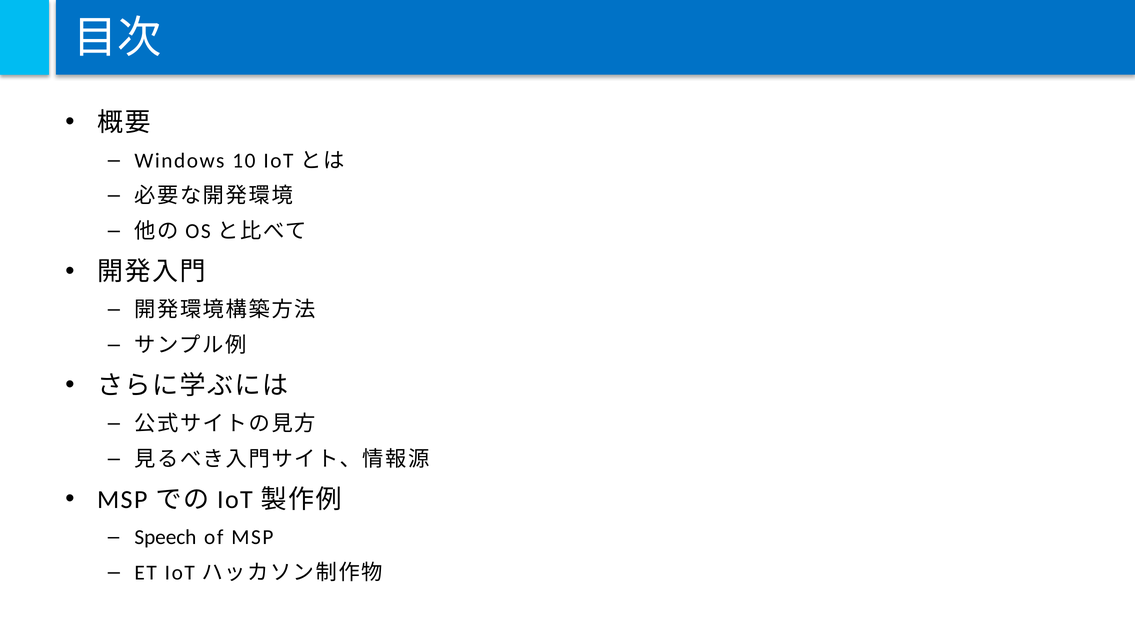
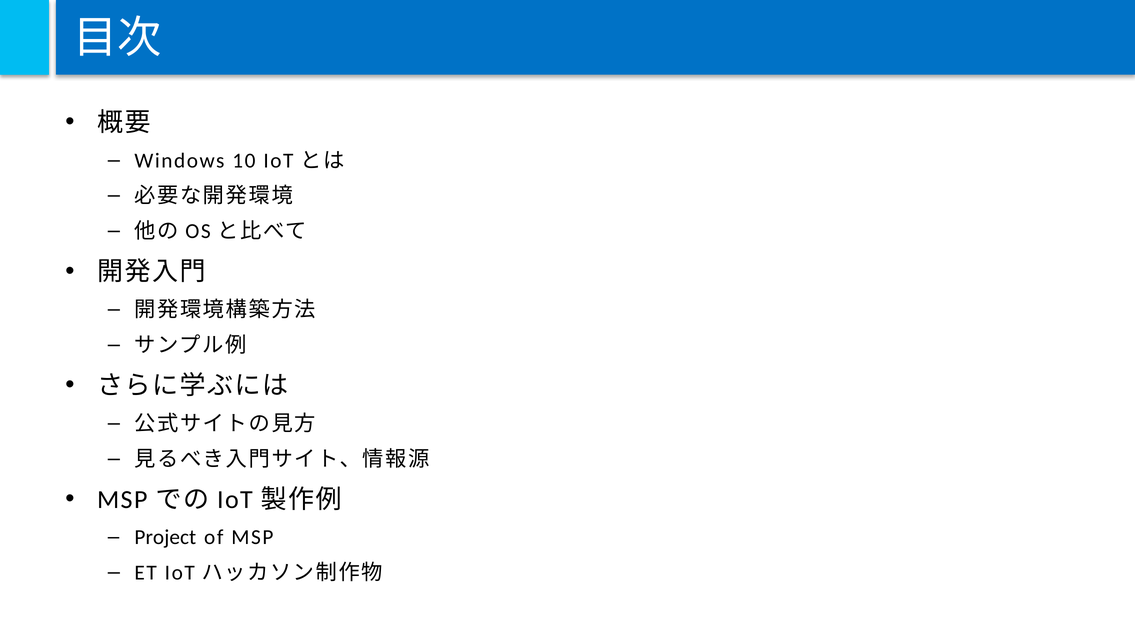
Speech: Speech -> Project (165, 537)
